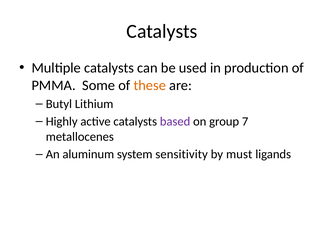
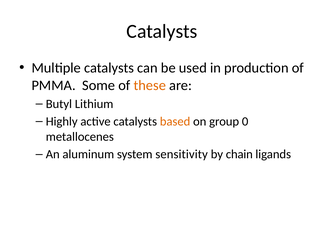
based colour: purple -> orange (175, 122)
7: 7 -> 0 (245, 122)
must: must -> chain (239, 154)
